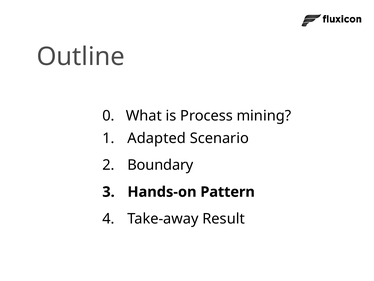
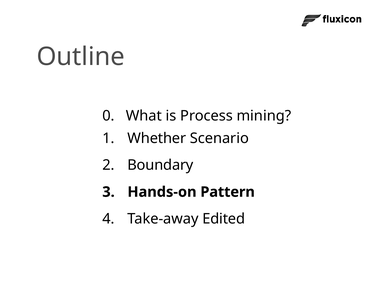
Adapted: Adapted -> Whether (157, 138)
Result: Result -> Edited (224, 218)
